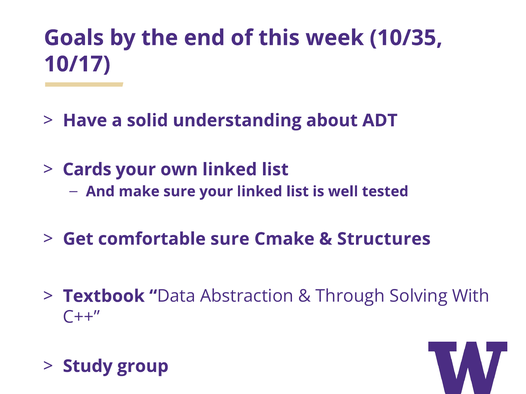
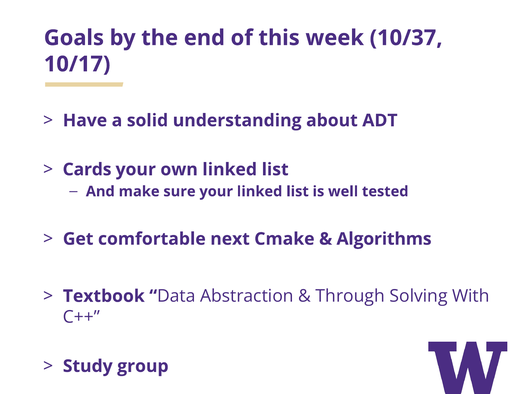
10/35: 10/35 -> 10/37 (406, 38)
comfortable sure: sure -> next (230, 239)
Structures: Structures -> Algorithms (384, 239)
